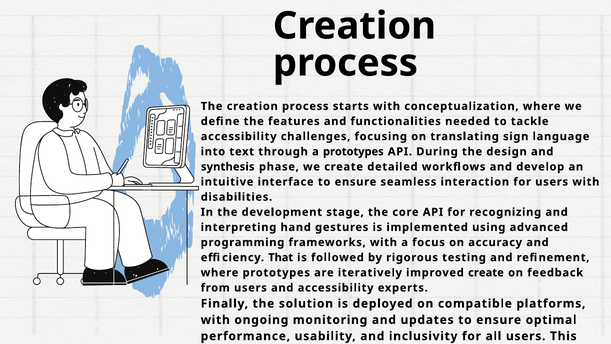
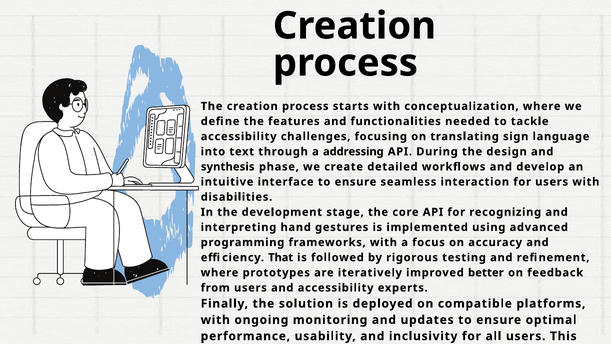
a prototypes: prototypes -> addressing (353, 151)
improved create: create -> better (486, 272)
